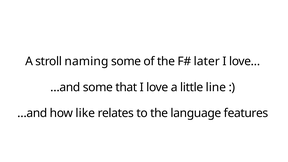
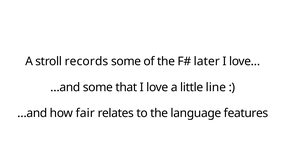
naming: naming -> records (86, 61)
like: like -> fair (85, 113)
